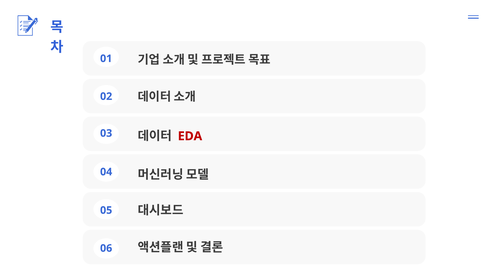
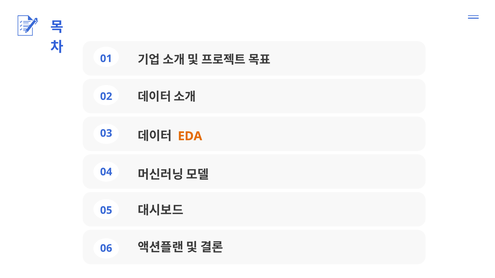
EDA colour: red -> orange (190, 136)
